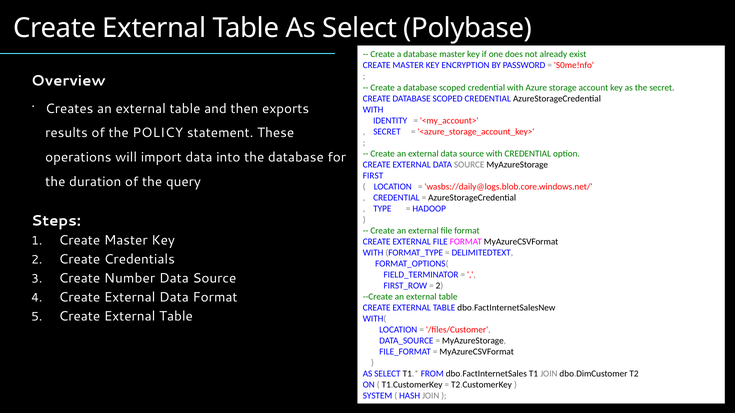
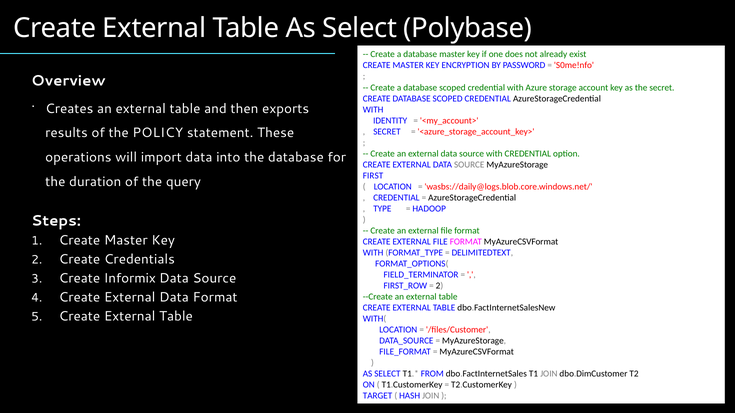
Number: Number -> Informix (130, 279)
SYSTEM: SYSTEM -> TARGET (378, 396)
